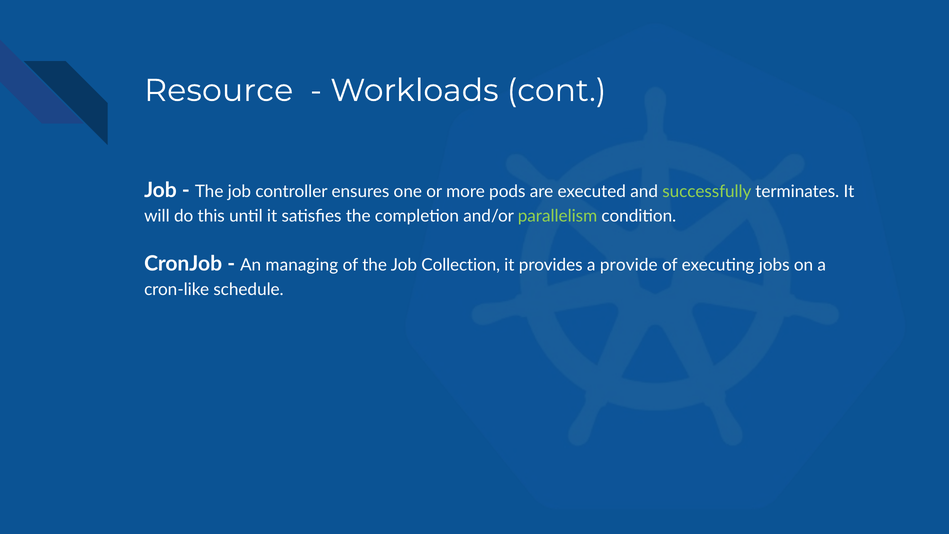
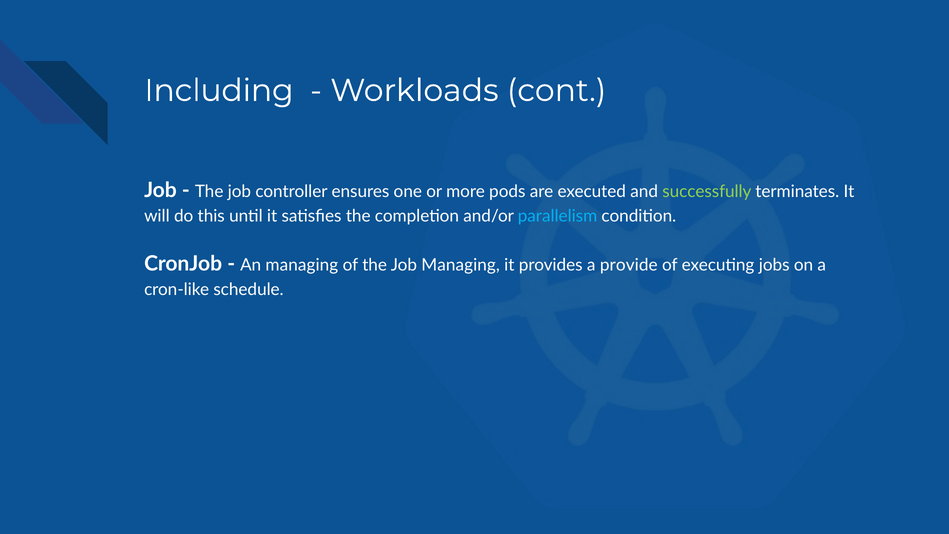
Resource: Resource -> Including (219, 91)
parallelism colour: light green -> light blue (558, 216)
Job Collection: Collection -> Managing (461, 265)
